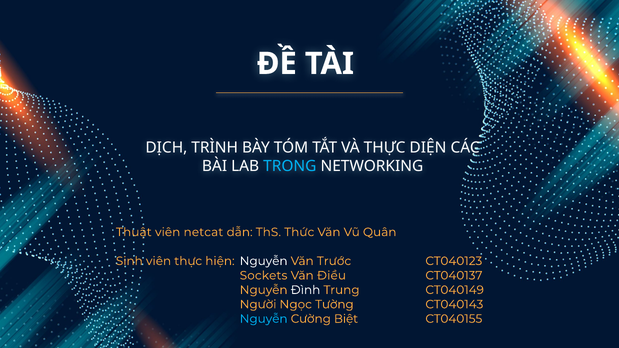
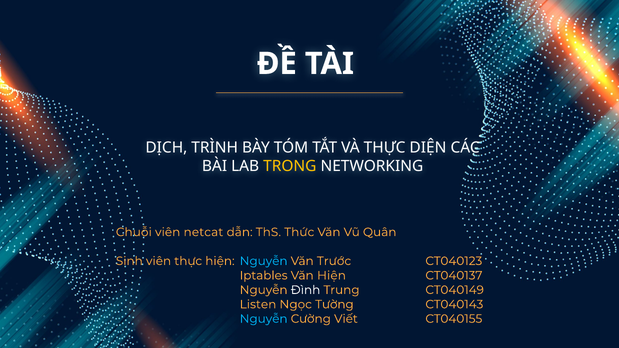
TRONG colour: light blue -> yellow (290, 166)
Thuật: Thuật -> Chuỗi (134, 232)
Nguyễn colour: white -> light blue (264, 261)
Sockets: Sockets -> Iptables (264, 276)
Văn Điều: Điều -> Hiện (331, 276)
Người: Người -> Listen (258, 305)
Biệt: Biệt -> Viết (346, 319)
